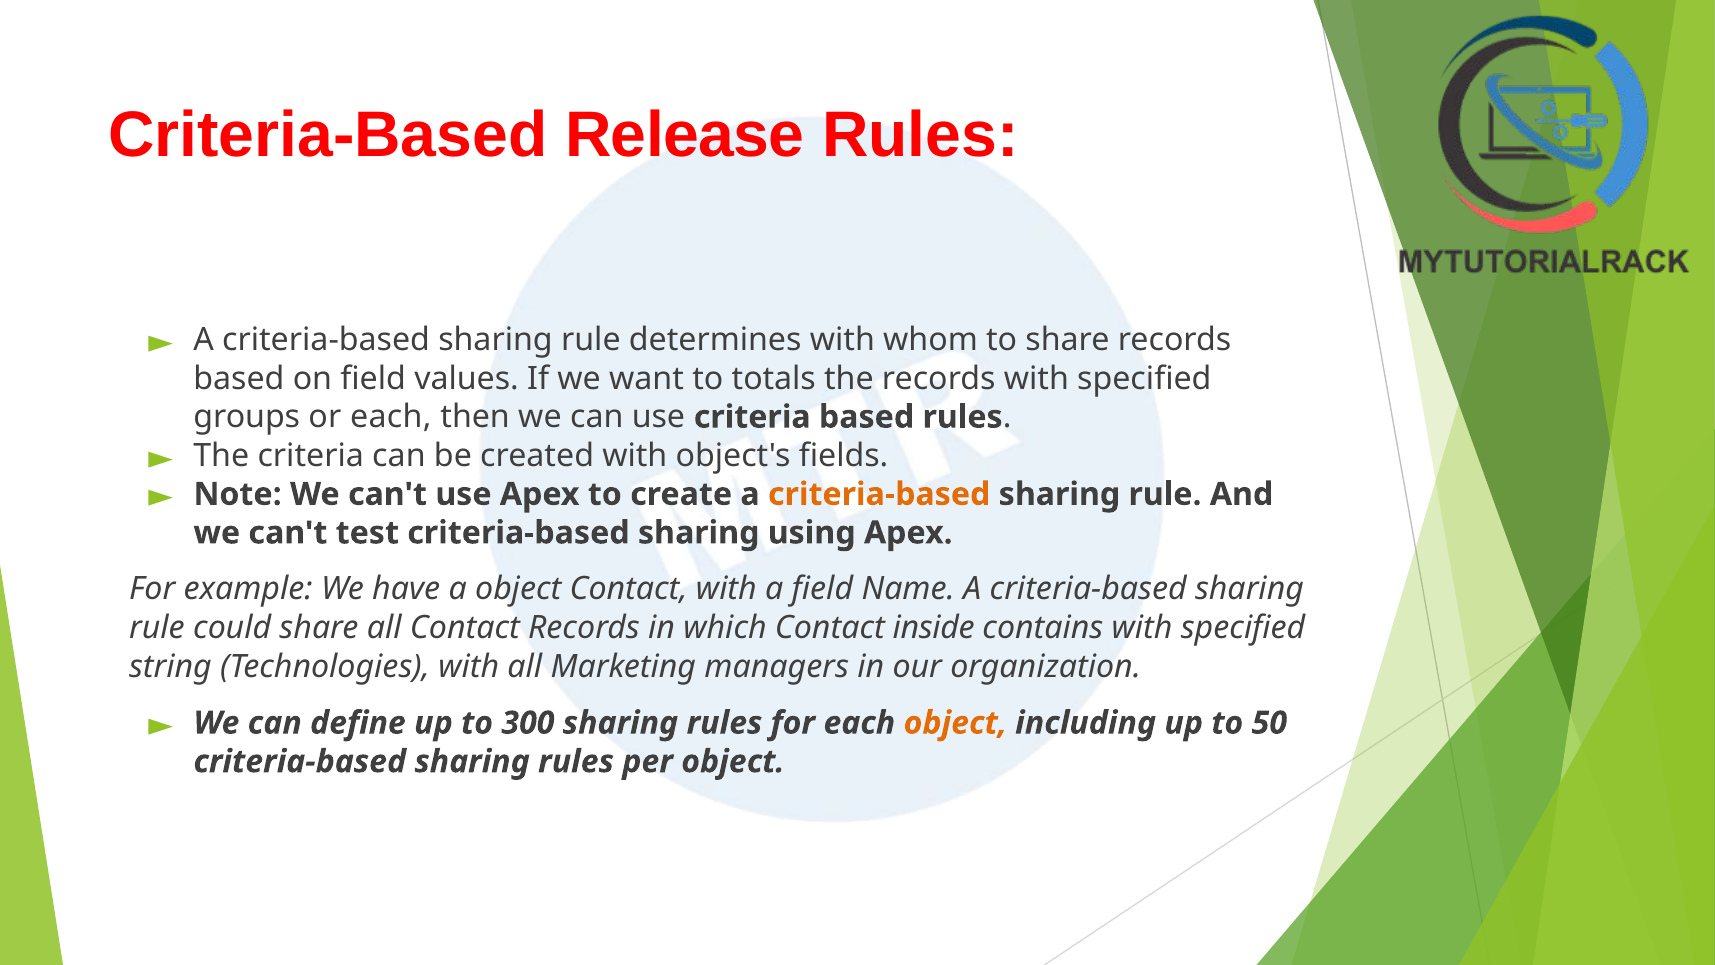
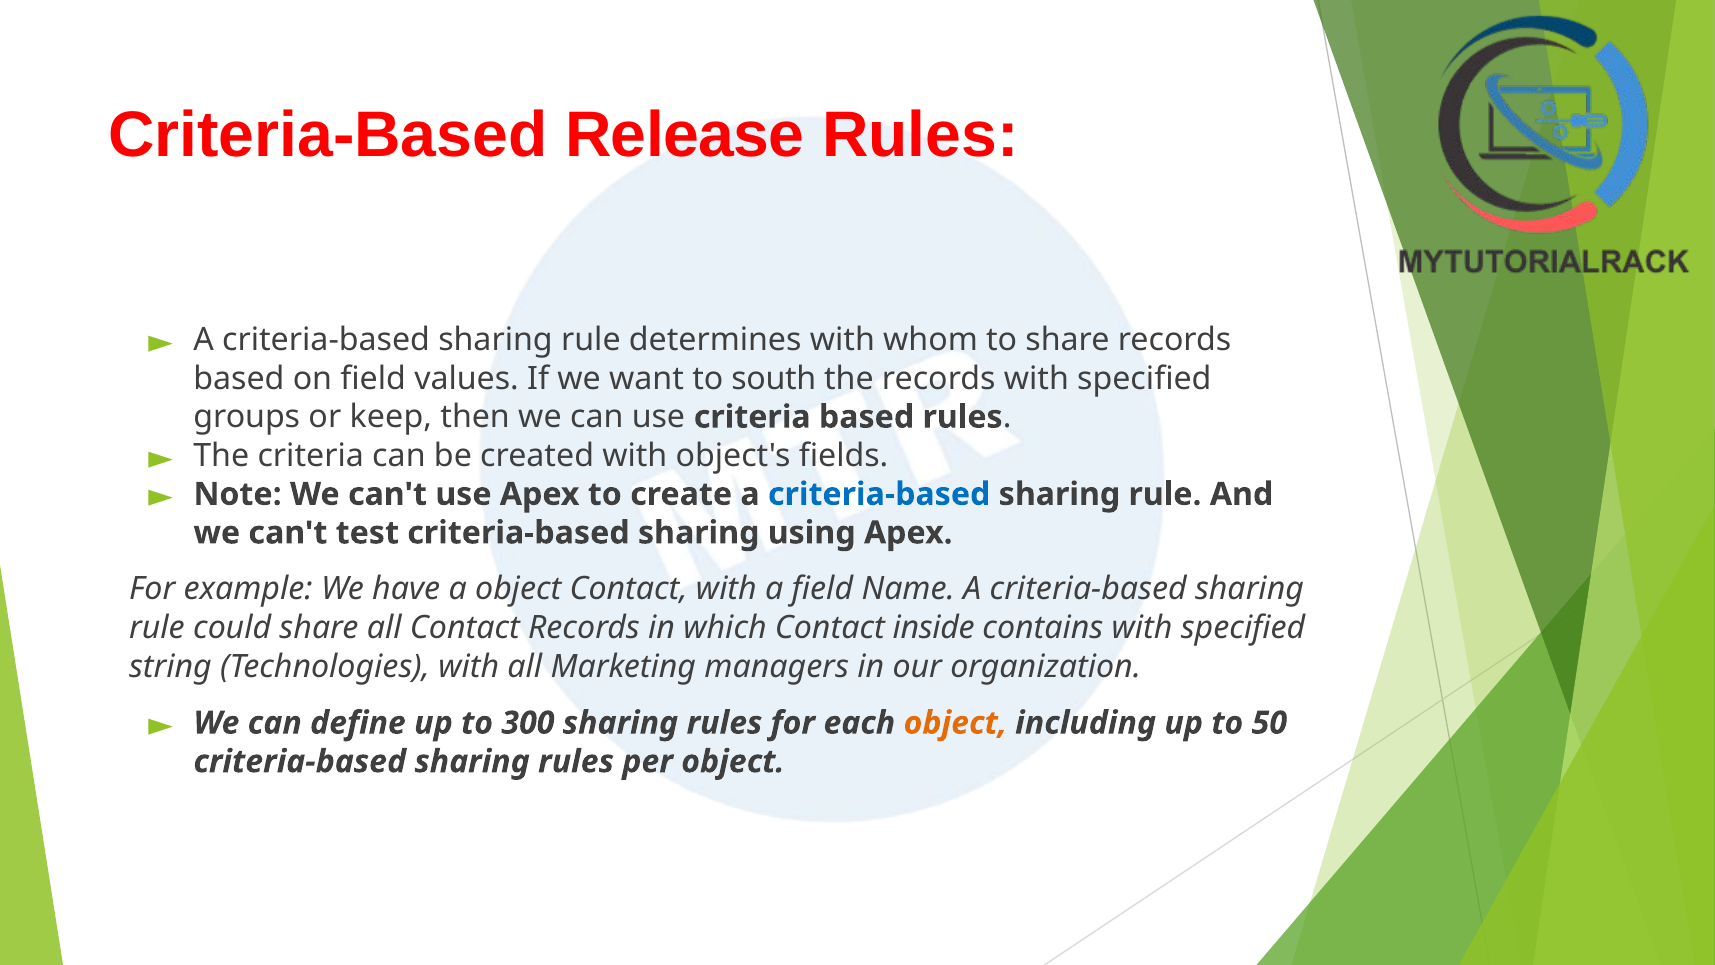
totals: totals -> south (774, 378)
or each: each -> keep (391, 417)
criteria-based colour: orange -> blue (879, 494)
